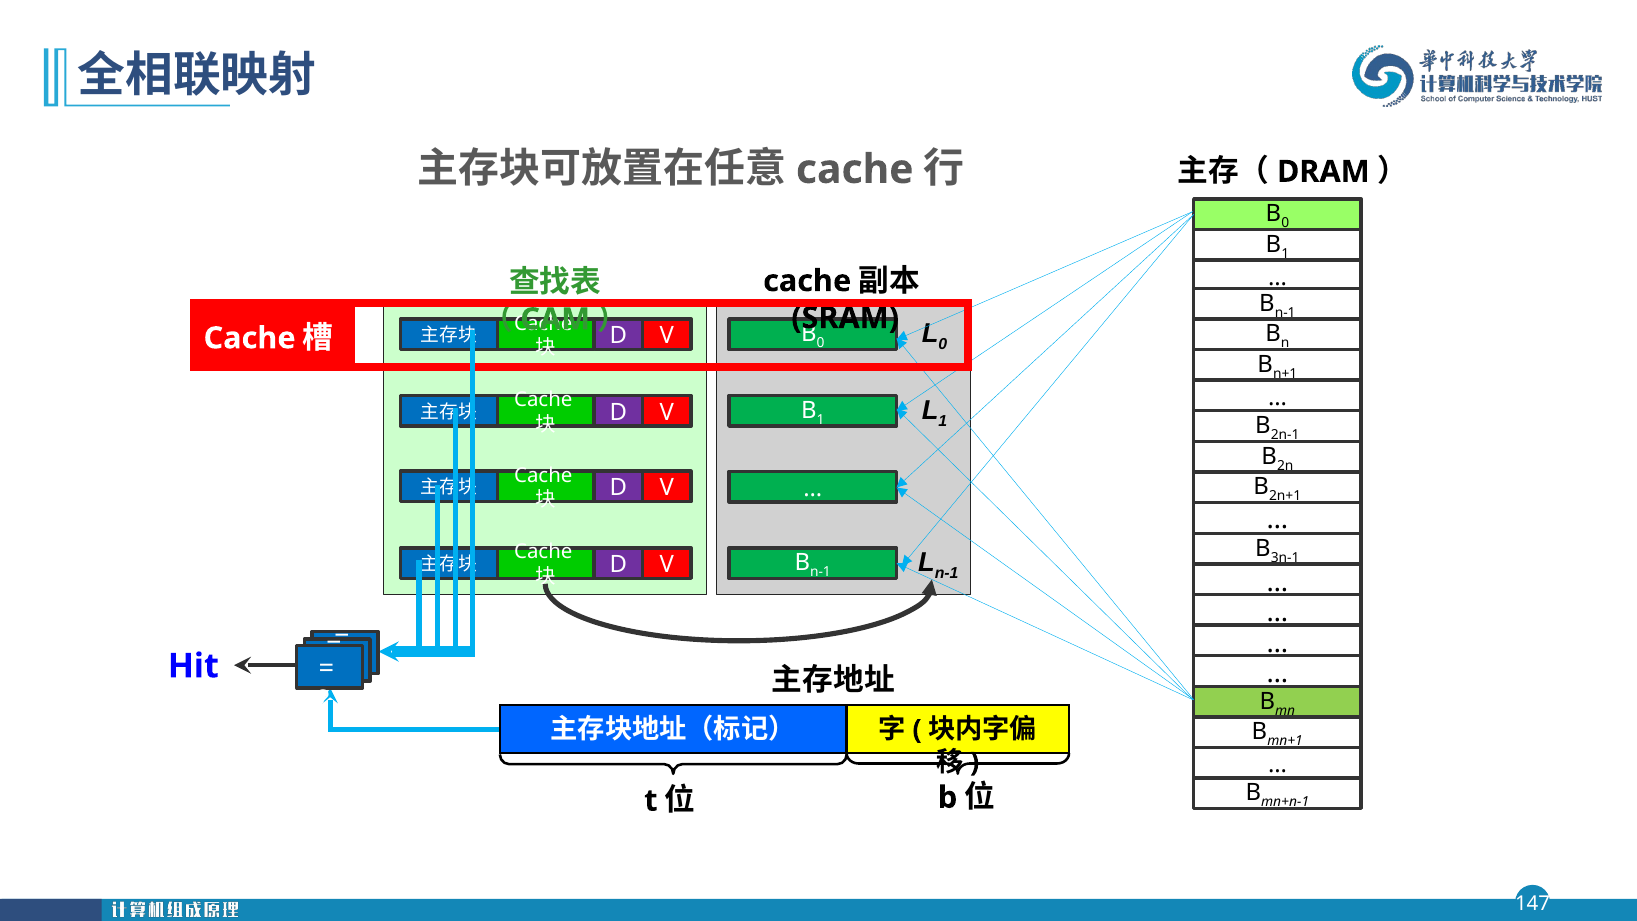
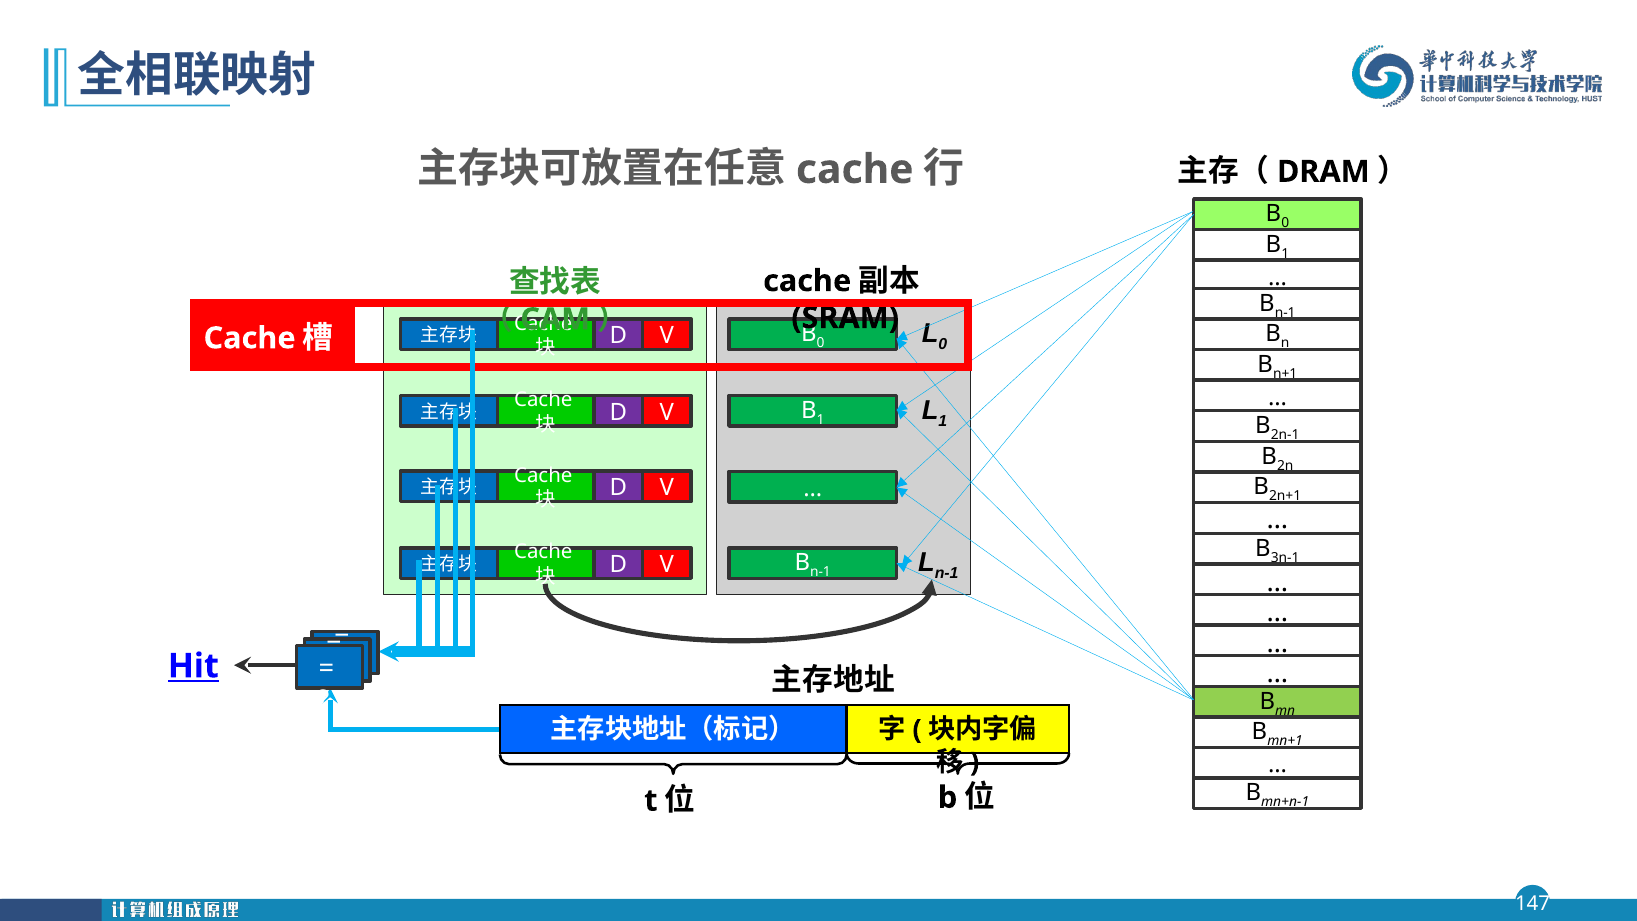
Hit underline: none -> present (193, 666)
